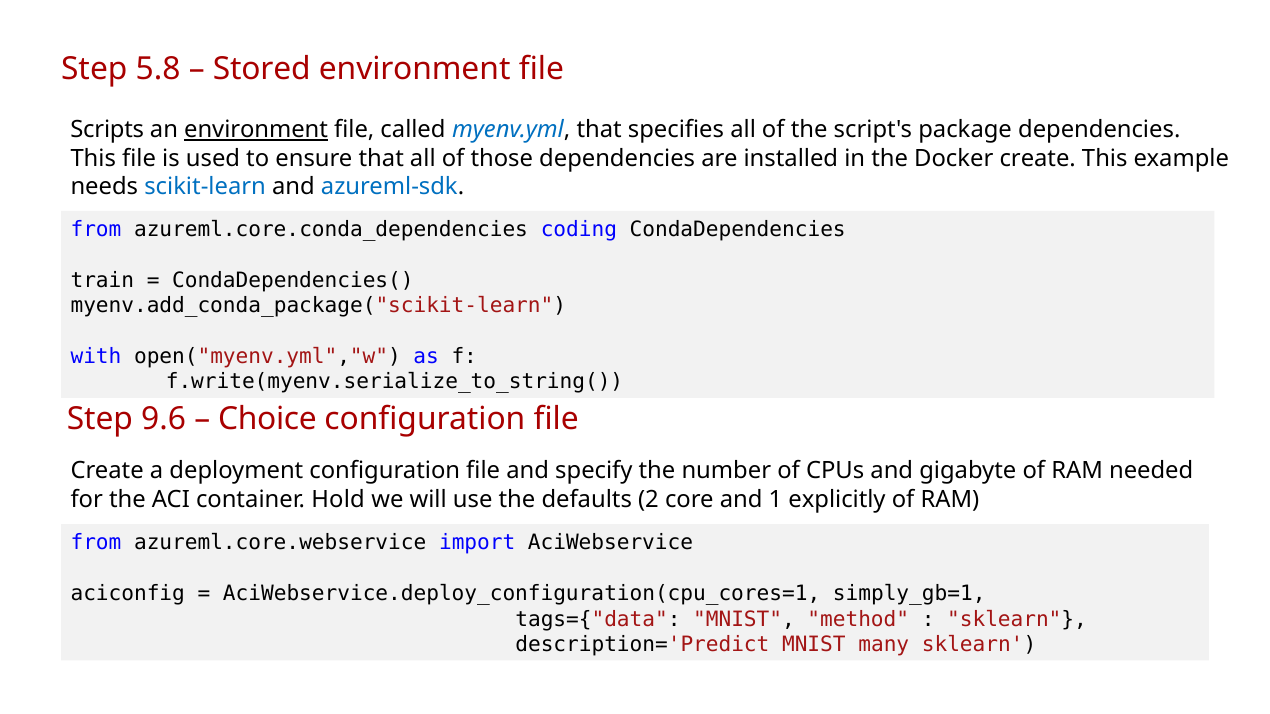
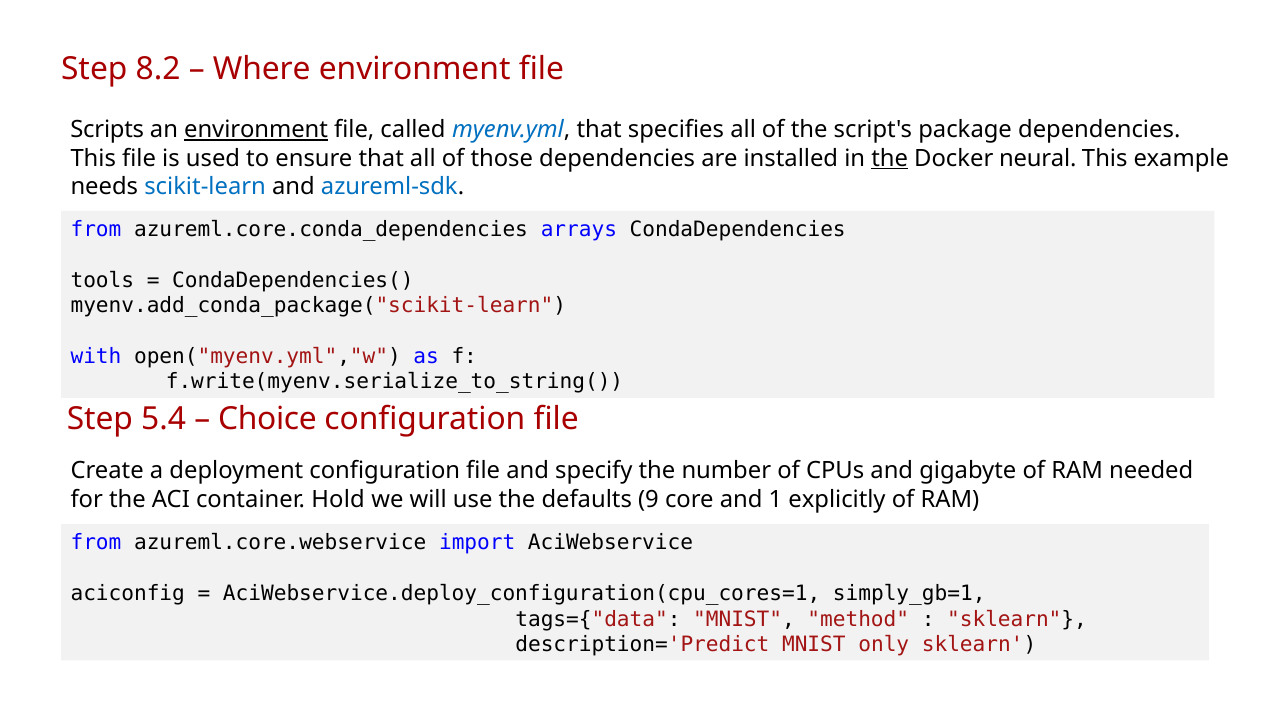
5.8: 5.8 -> 8.2 (158, 69)
Stored: Stored -> Where (262, 69)
the underline: none -> present (890, 158)
Docker create: create -> neural (1038, 158)
coding: coding -> arrays (579, 230)
train: train -> tools (102, 281)
9.6: 9.6 -> 5.4 (164, 419)
2: 2 -> 9 (648, 500)
many: many -> only (884, 645)
